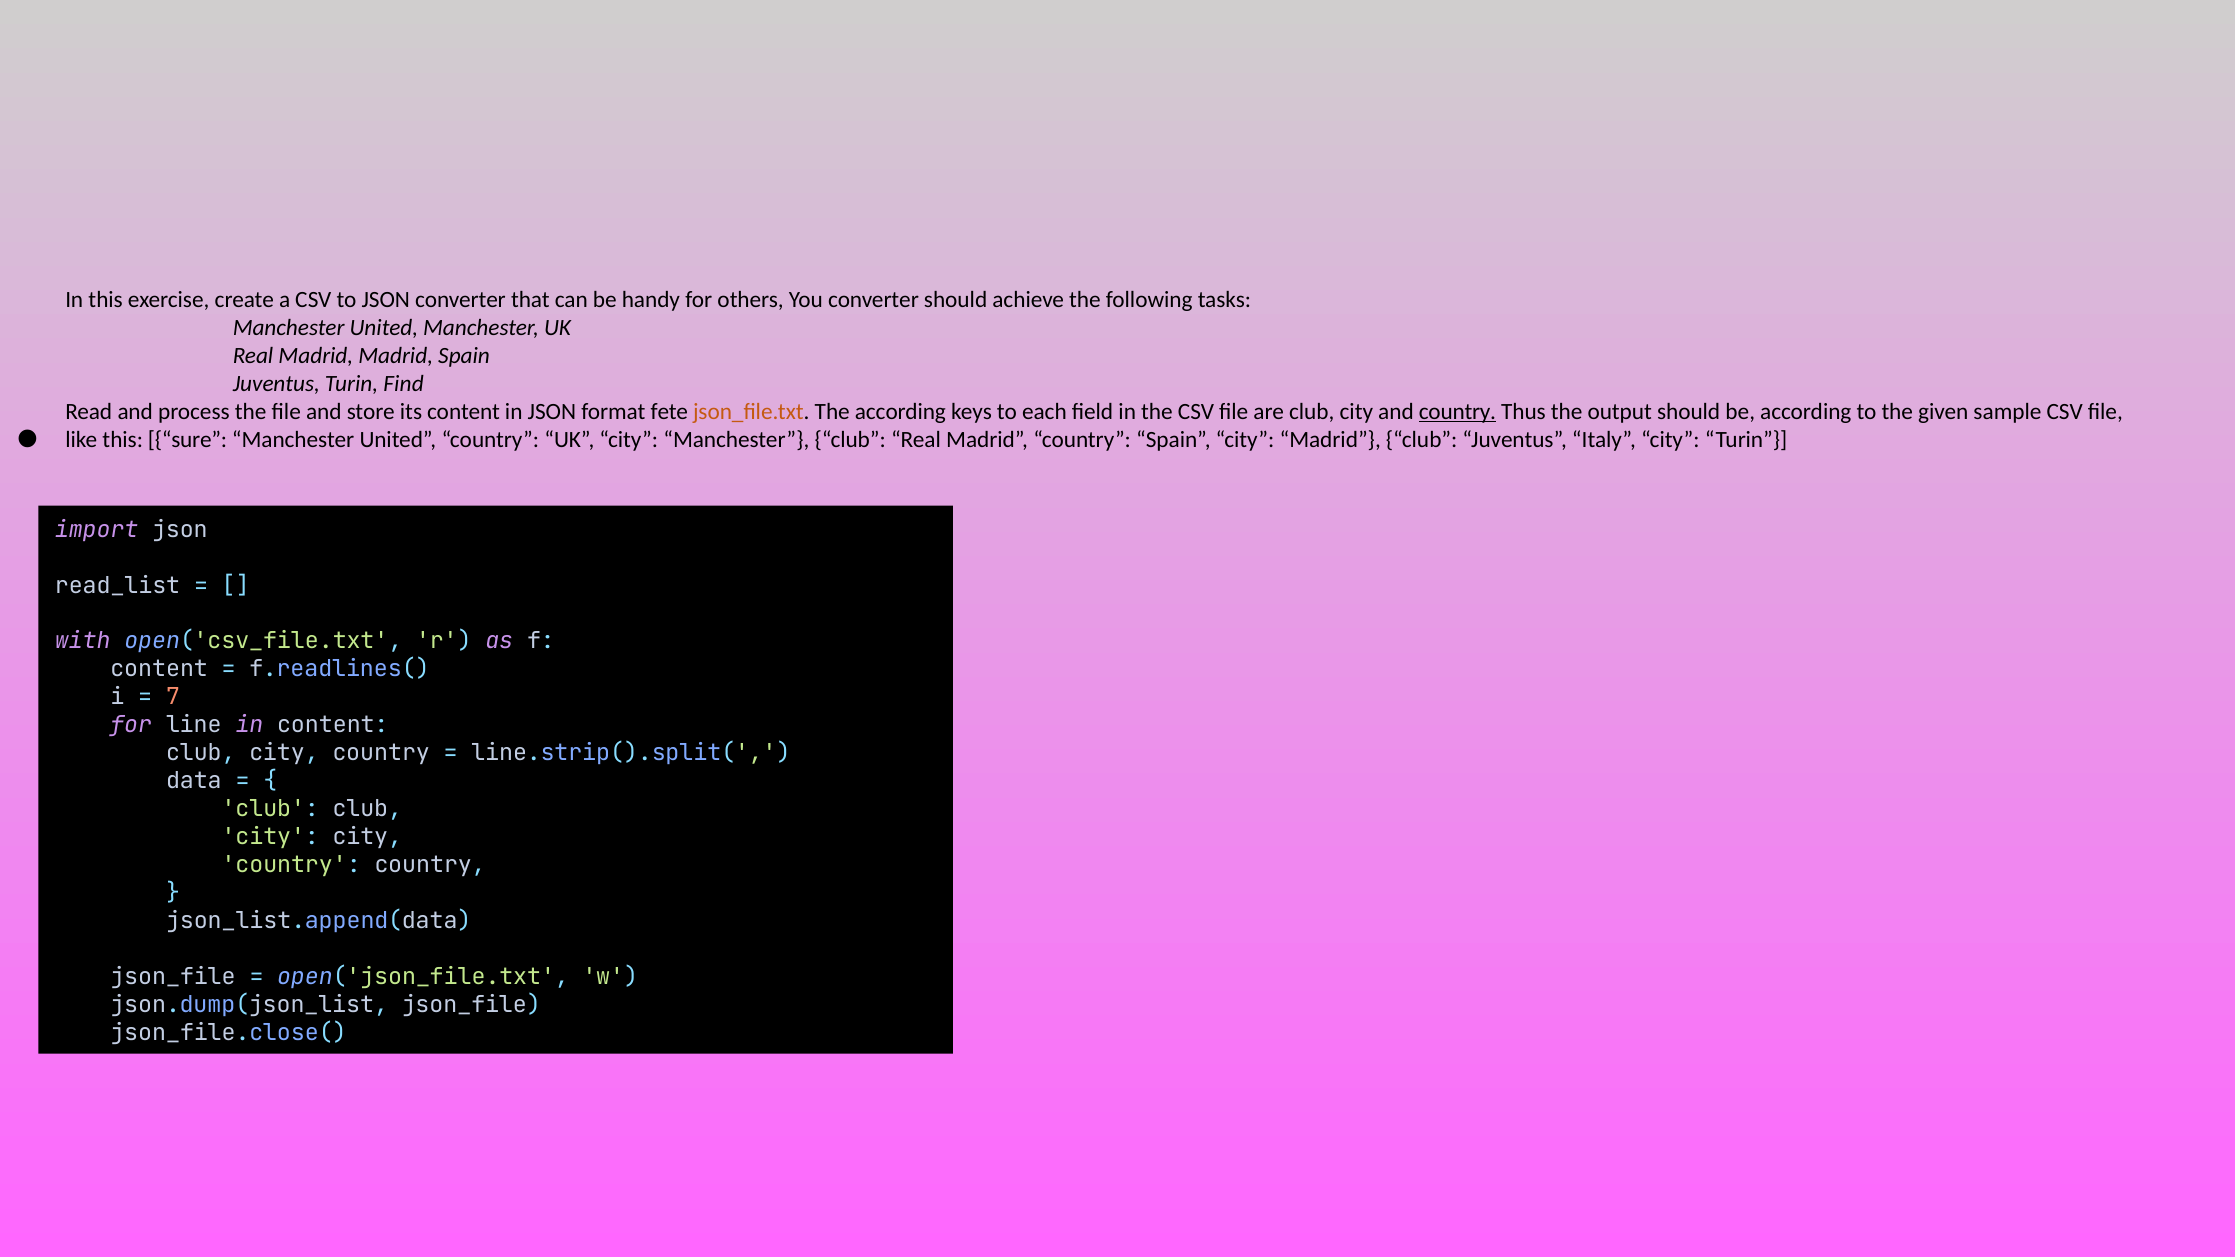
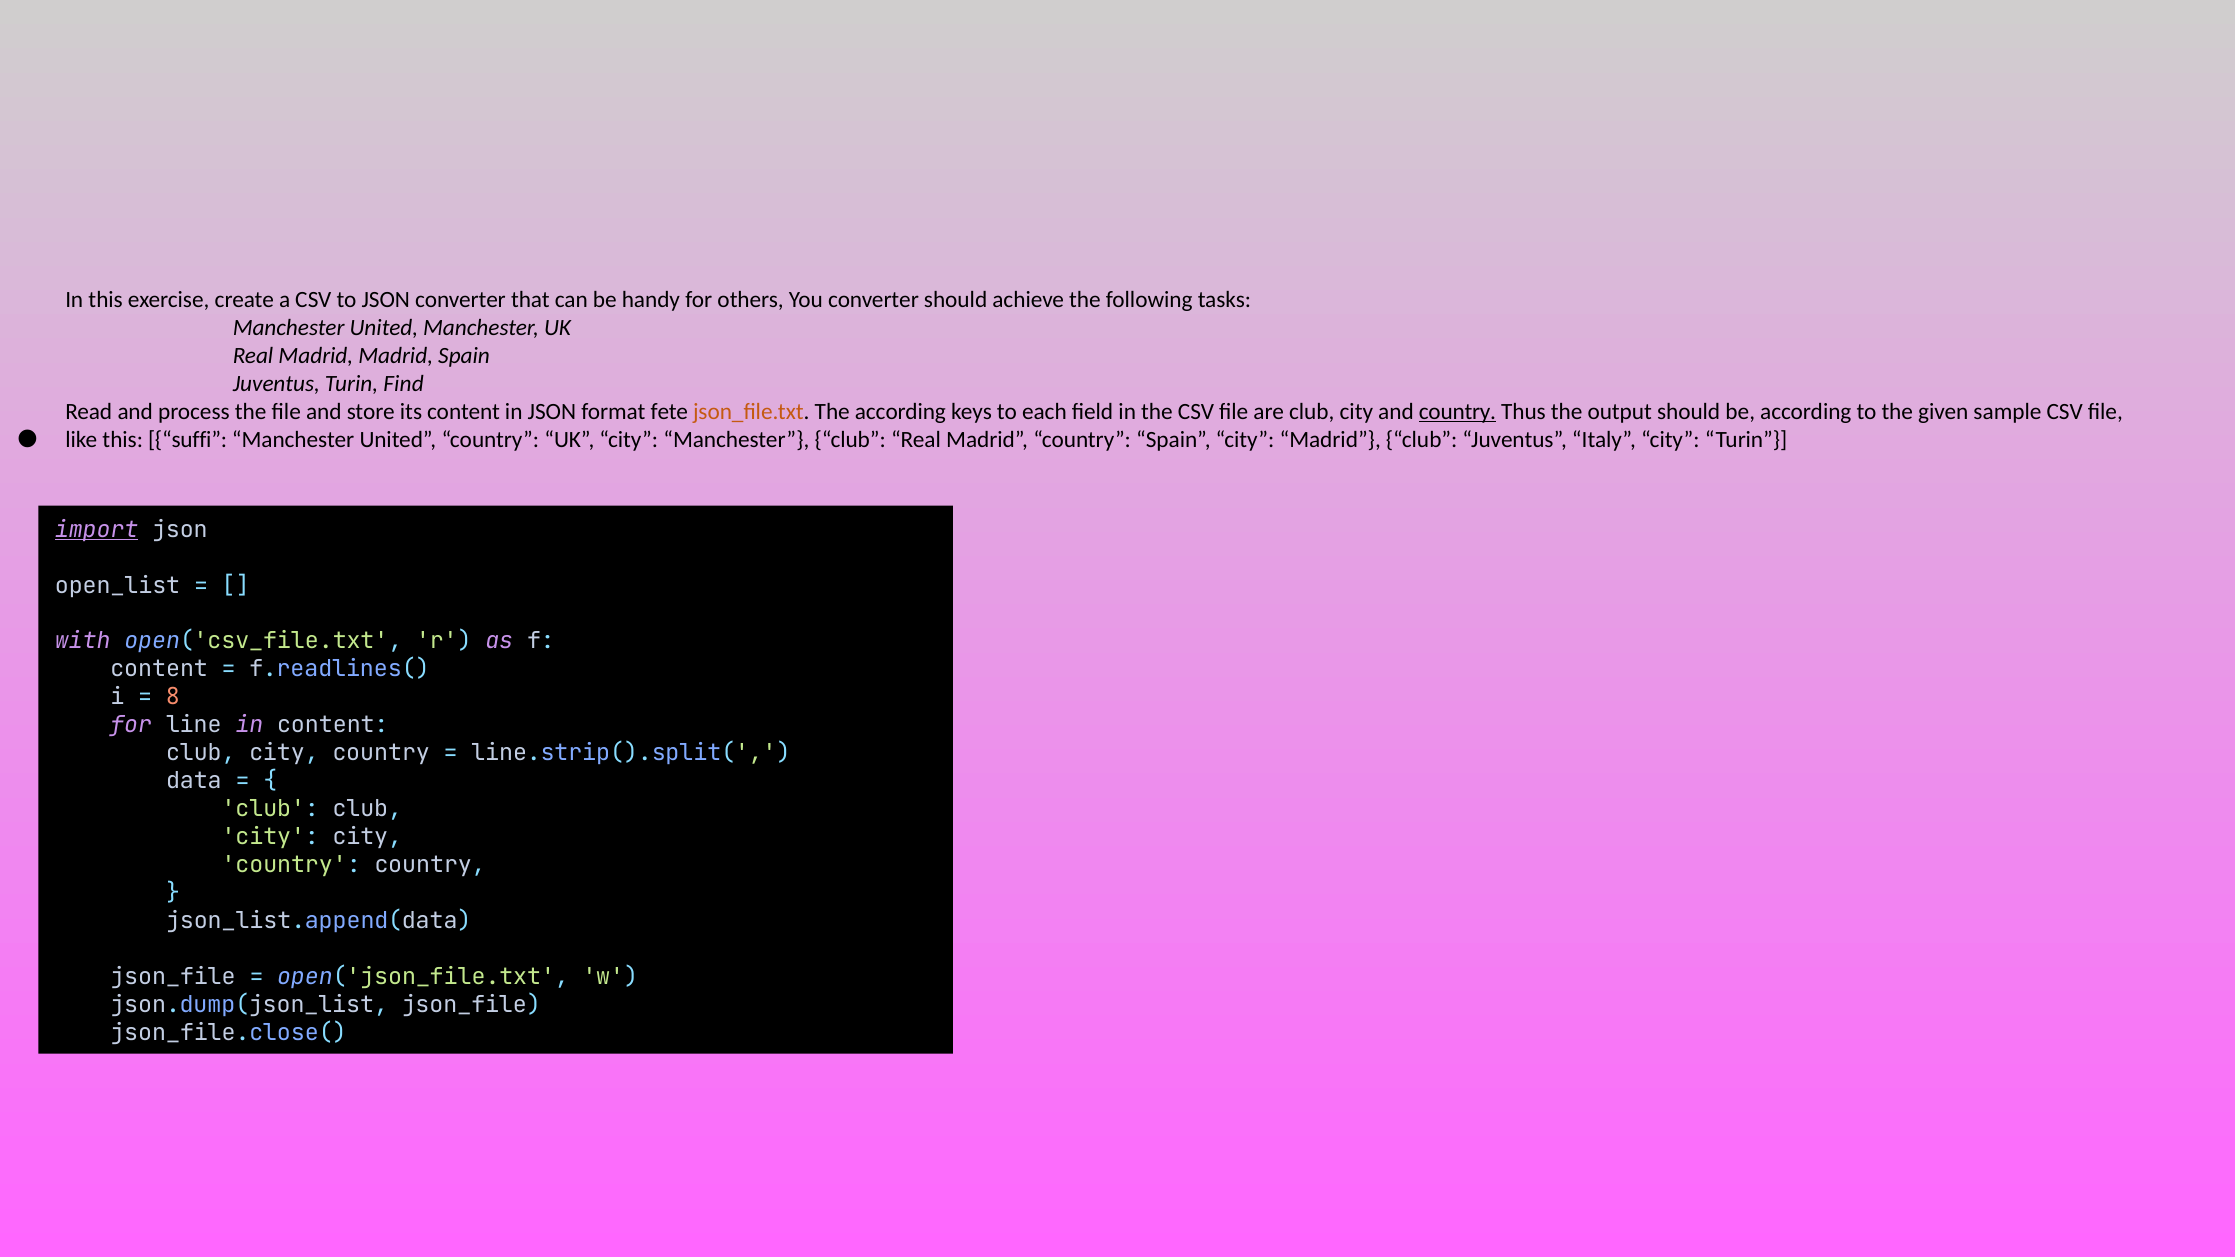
sure: sure -> suffi (188, 440)
import underline: none -> present (97, 529)
read_list: read_list -> open_list (118, 585)
7: 7 -> 8 (173, 697)
